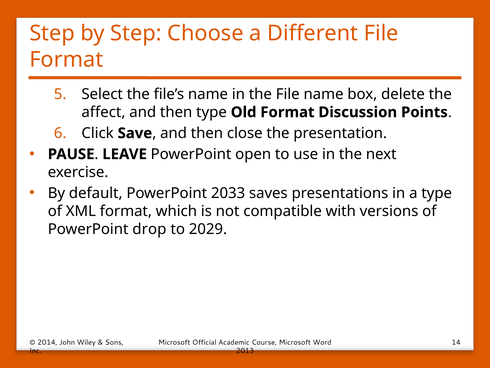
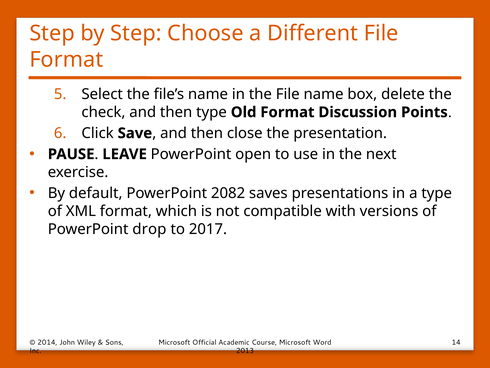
affect: affect -> check (103, 112)
2033: 2033 -> 2082 (228, 193)
2029: 2029 -> 2017 (208, 229)
